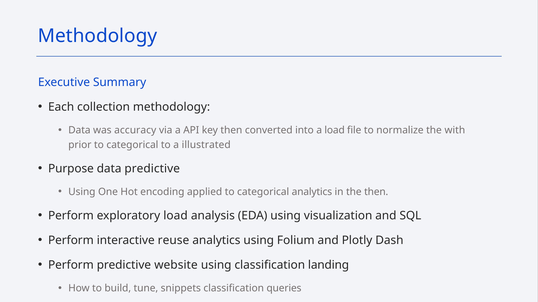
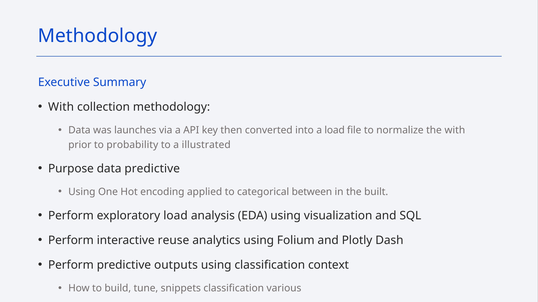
Each: Each -> With (61, 107)
accuracy: accuracy -> launches (135, 131)
prior to categorical: categorical -> probability (132, 145)
categorical analytics: analytics -> between (312, 192)
the then: then -> built (376, 192)
website: website -> outputs (176, 266)
landing: landing -> context (328, 266)
queries: queries -> various (284, 289)
